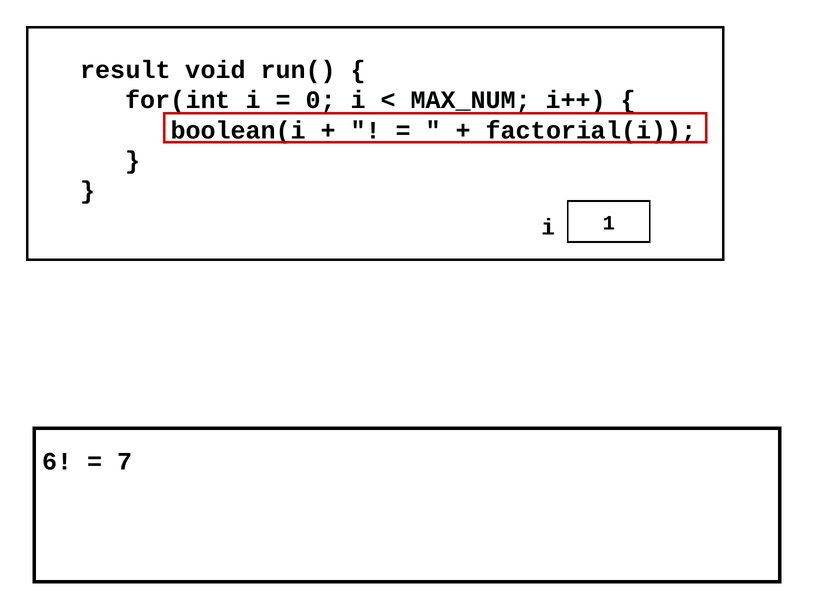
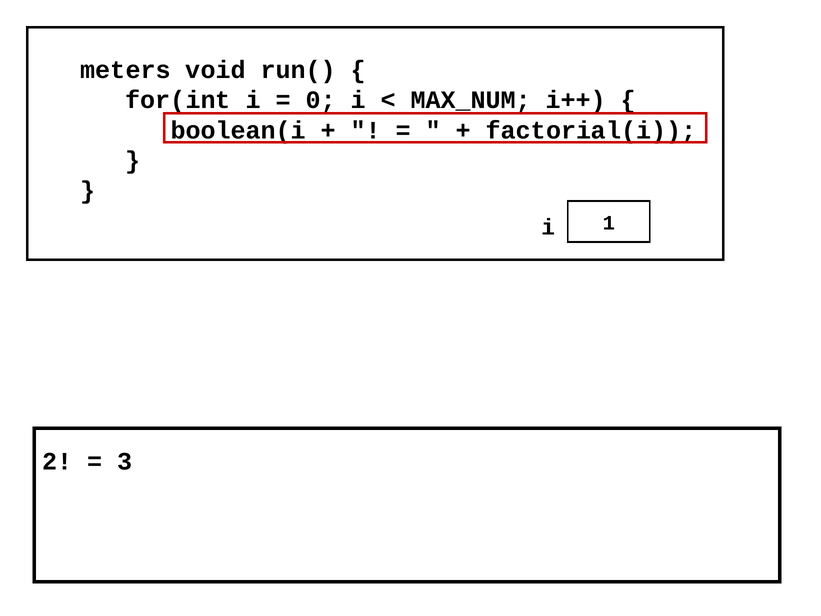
result: result -> meters (126, 70)
6: 6 -> 2 (57, 462)
7: 7 -> 3 (125, 462)
